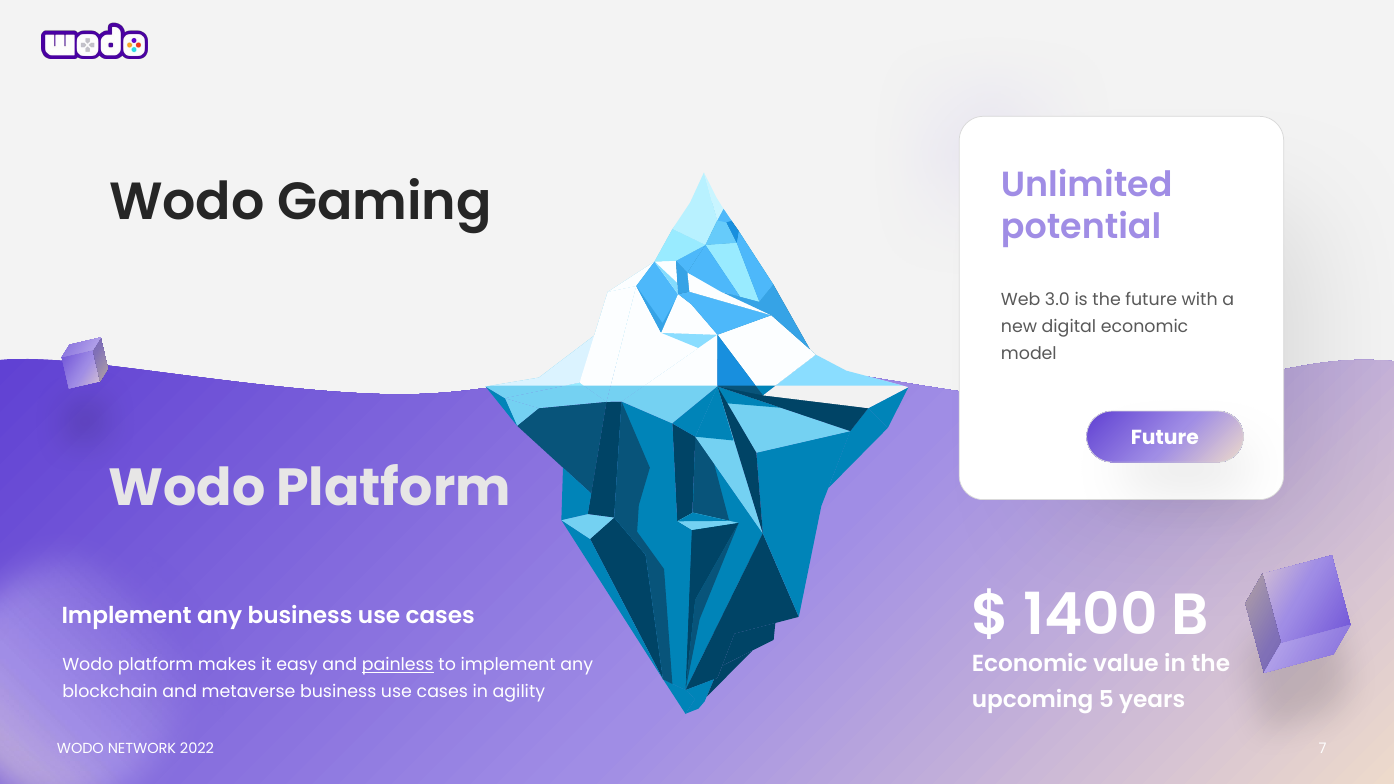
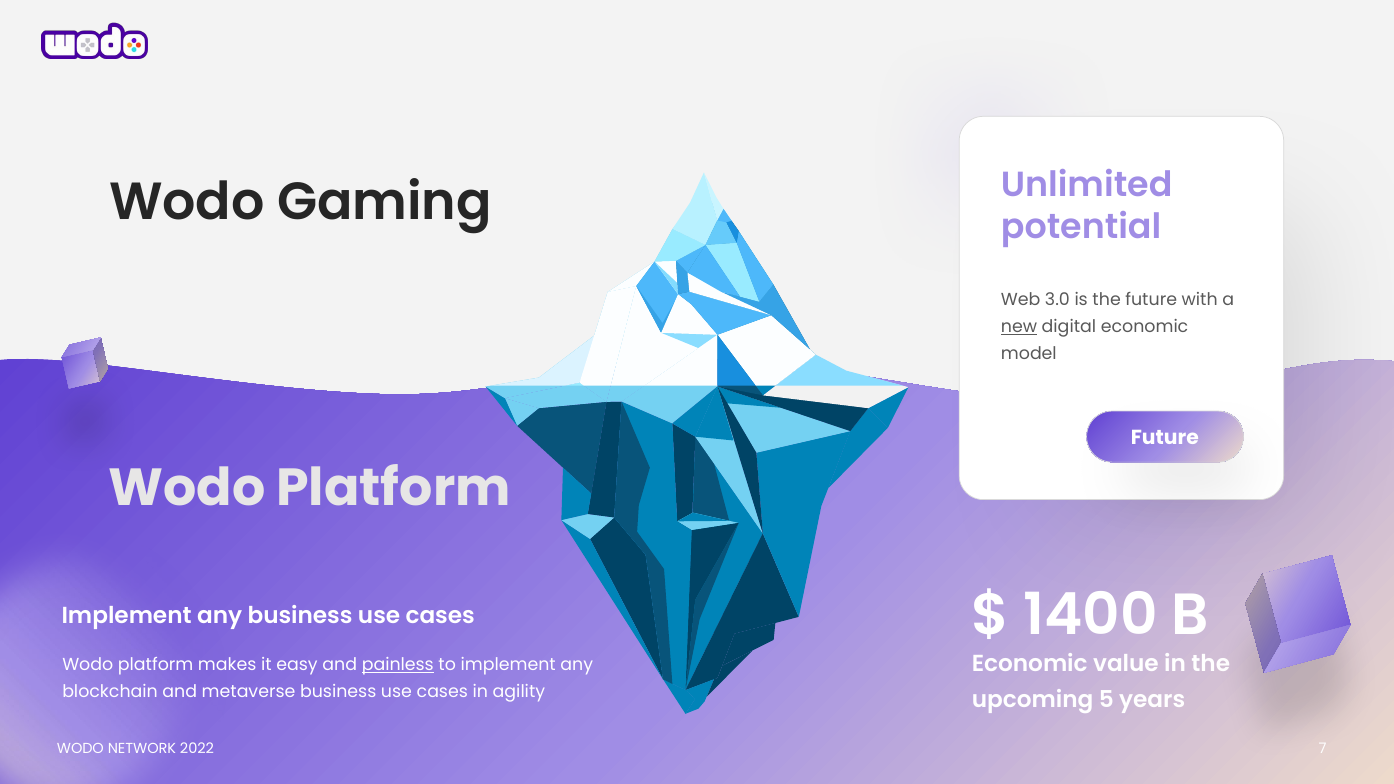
new underline: none -> present (1019, 327)
